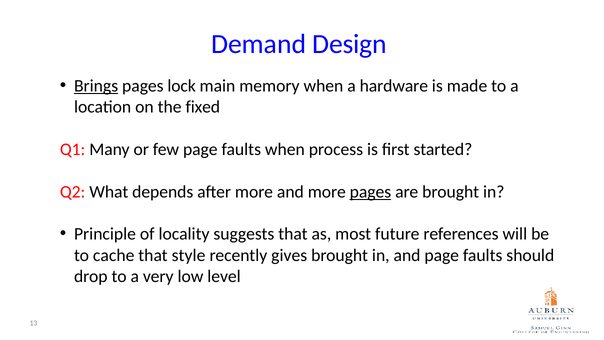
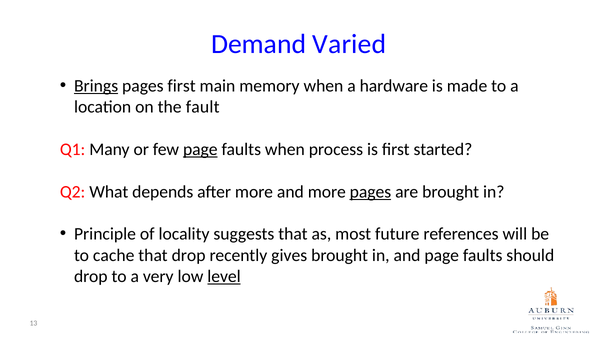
Design: Design -> Varied (349, 44)
pages lock: lock -> first (182, 86)
fixed: fixed -> fault (203, 107)
page underline: none -> present (200, 149)
that style: style -> drop (189, 255)
level underline: none -> present (224, 276)
